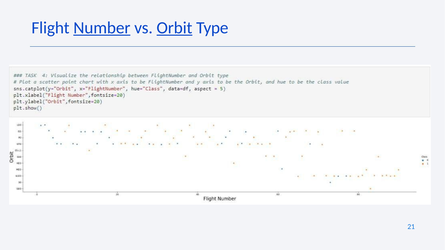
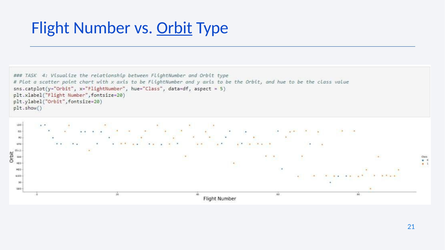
Number underline: present -> none (102, 28)
